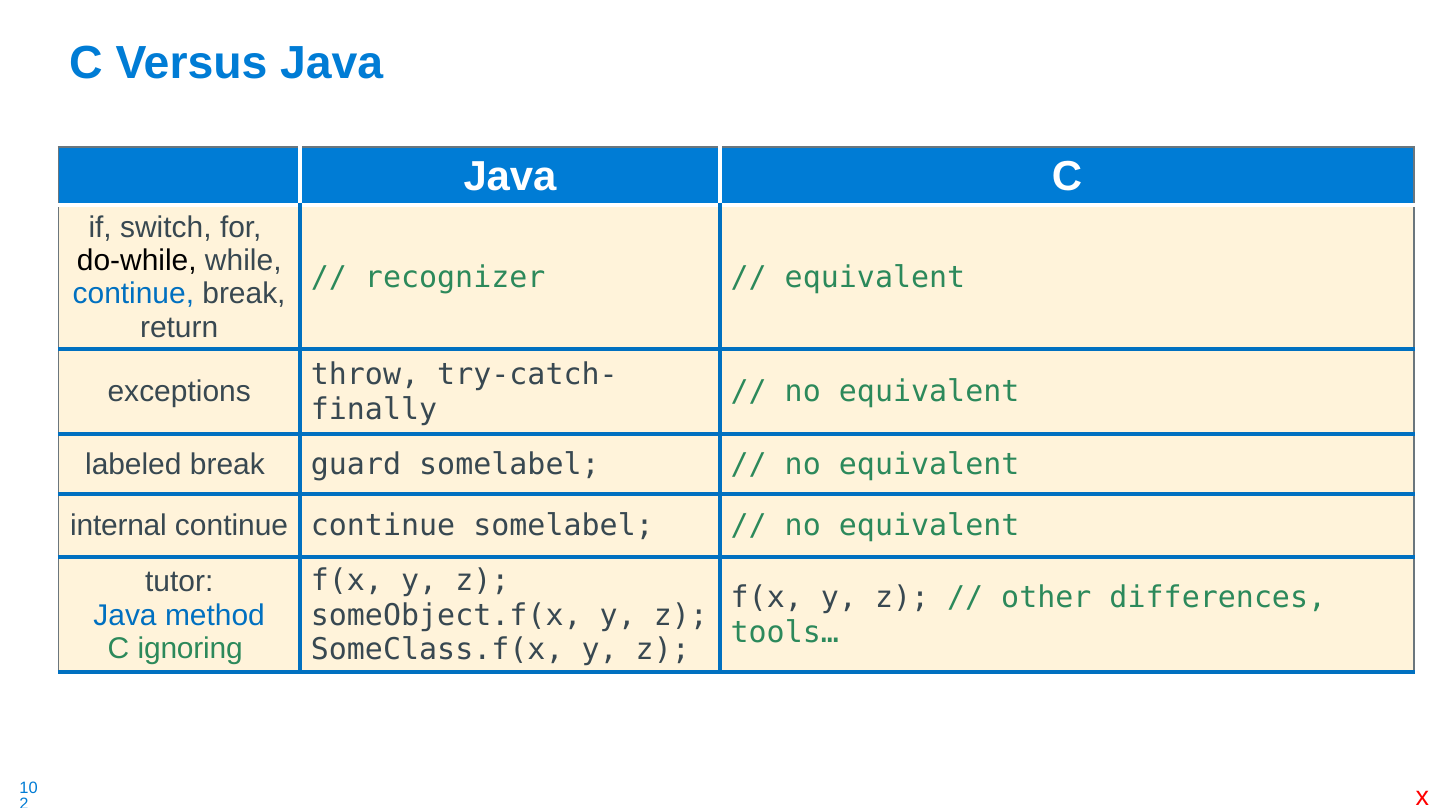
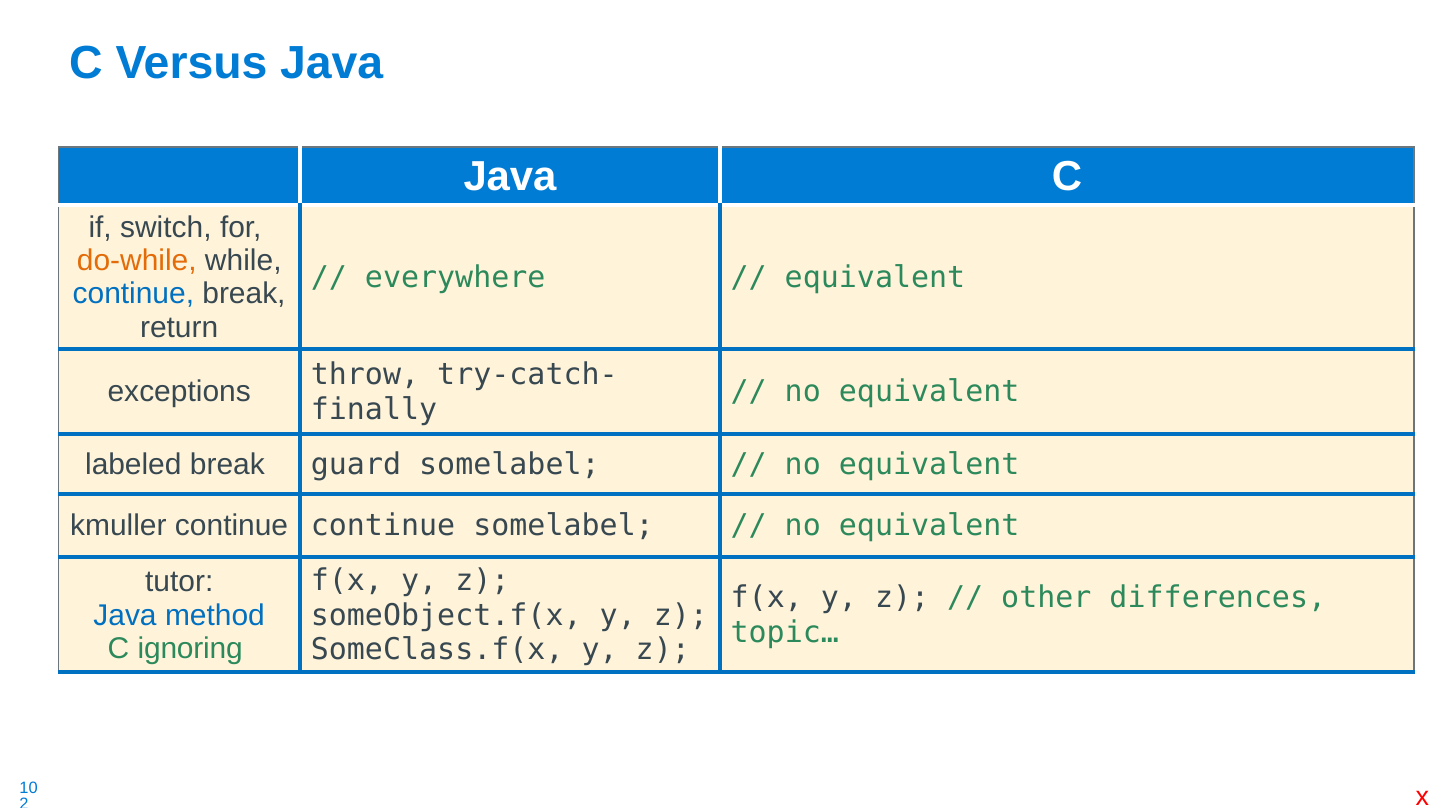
do-while colour: black -> orange (137, 260)
recognizer: recognizer -> everywhere (455, 277)
internal: internal -> kmuller (118, 526)
tools…: tools… -> topic… (785, 632)
